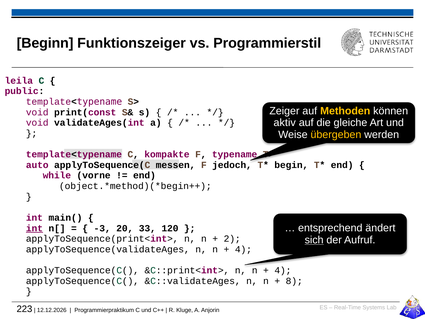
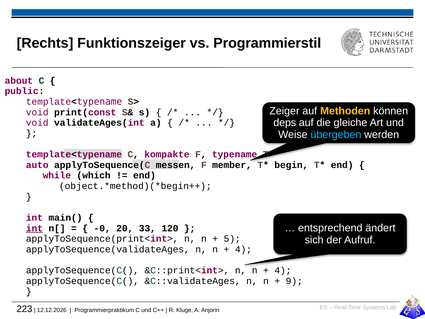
Beginn: Beginn -> Rechts (45, 43)
leila: leila -> about (19, 81)
aktiv: aktiv -> deps (285, 123)
übergeben colour: yellow -> light blue (336, 135)
jedoch: jedoch -> member (232, 165)
vorne: vorne -> which (94, 175)
-3: -3 -> -0 (102, 228)
sich underline: present -> none (314, 240)
2: 2 -> 5 (232, 239)
8: 8 -> 9 (294, 281)
